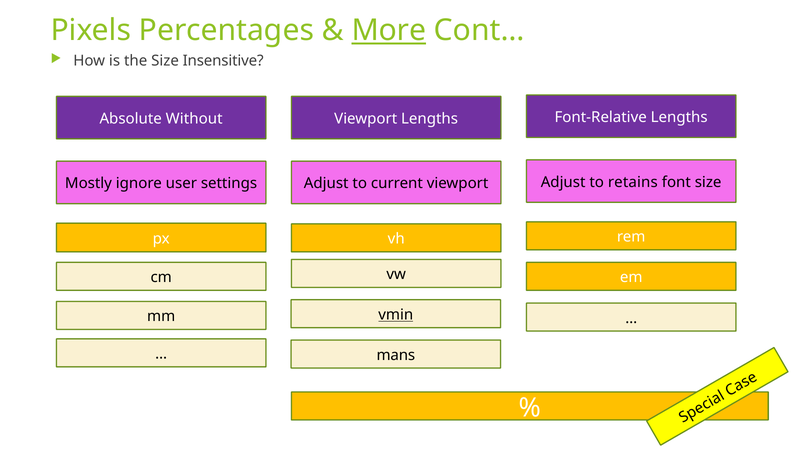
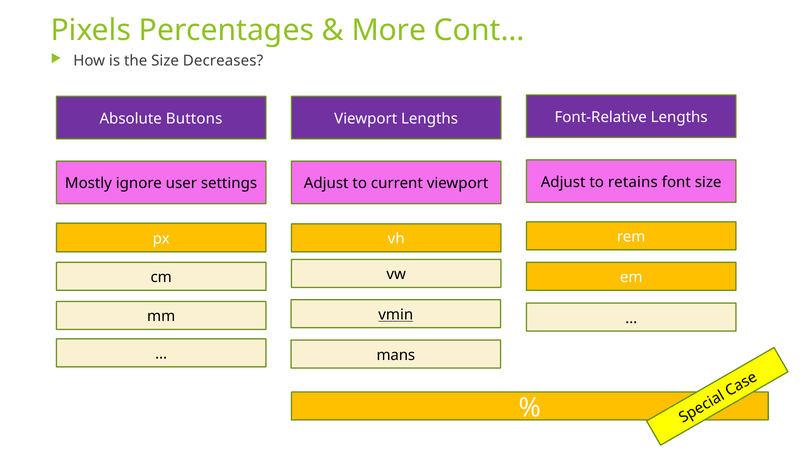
More underline: present -> none (389, 30)
Insensitive: Insensitive -> Decreases (223, 61)
Without: Without -> Buttons (194, 119)
